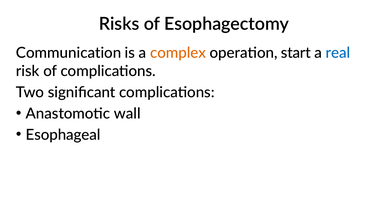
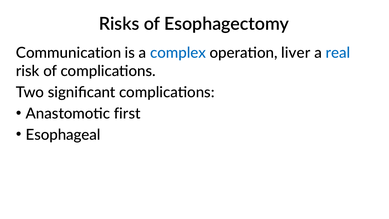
complex colour: orange -> blue (178, 53)
start: start -> liver (296, 53)
wall: wall -> first (127, 113)
